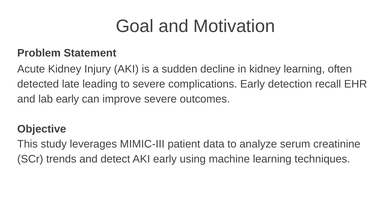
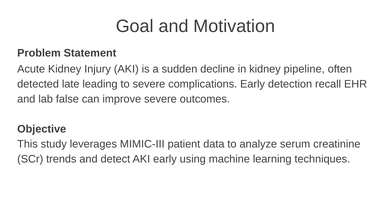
kidney learning: learning -> pipeline (304, 69)
lab early: early -> false (67, 99)
